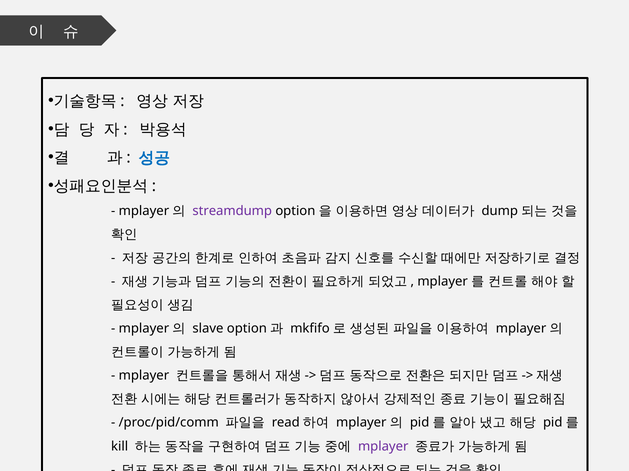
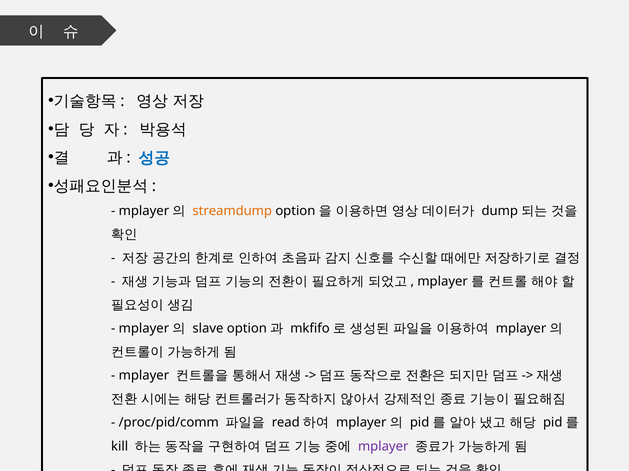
streamdump colour: purple -> orange (232, 211)
